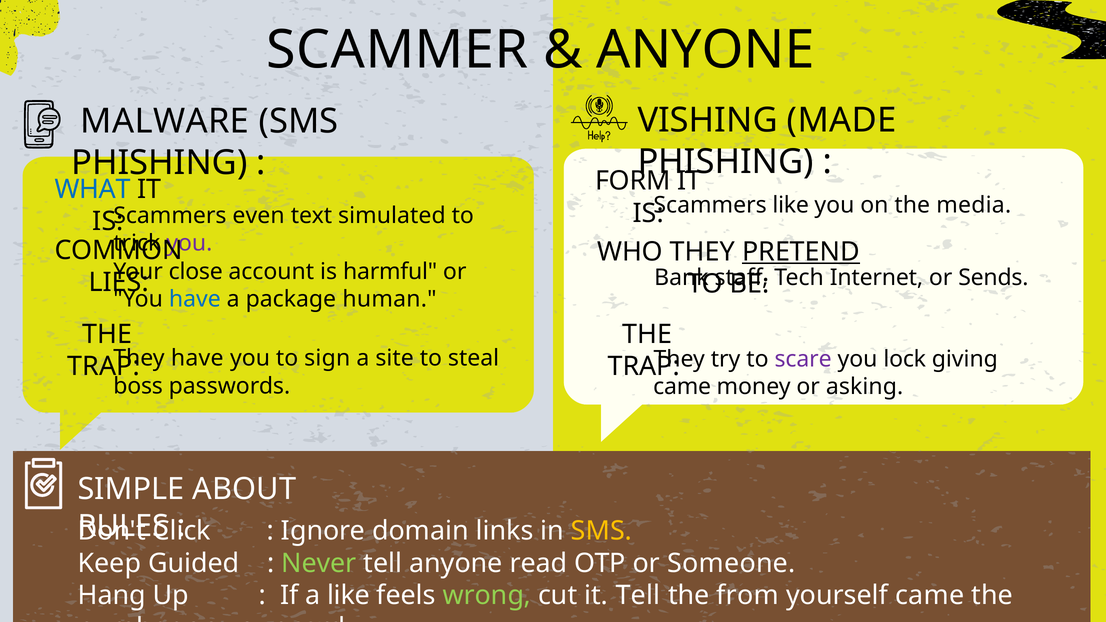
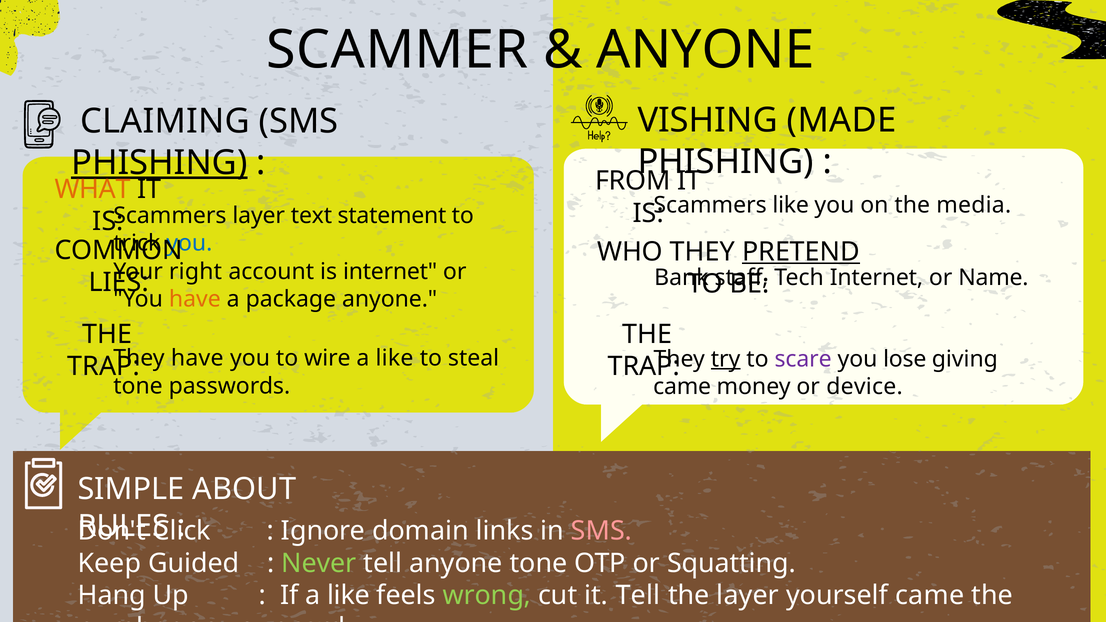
MALWARE: MALWARE -> CLAIMING (165, 121)
PHISHING underline: none -> present (159, 163)
FORM: FORM -> FROM (633, 181)
WHAT colour: blue -> orange (93, 189)
Scammers even: even -> layer (259, 216)
simulated: simulated -> statement (392, 216)
you colour: purple -> blue (189, 243)
close: close -> right (196, 272)
is harmful: harmful -> internet (390, 272)
Sends: Sends -> Name (993, 278)
have colour: blue -> orange (195, 299)
package human: human -> anyone (390, 299)
sign: sign -> wire (327, 358)
site: site -> like (394, 358)
try underline: none -> present (726, 359)
lock: lock -> lose (905, 359)
boss: boss -> tone (138, 386)
asking: asking -> device (865, 387)
SMS colour: yellow -> pink (601, 531)
anyone read: read -> tone (538, 563)
Someone: Someone -> Squatting (732, 563)
the from: from -> layer (748, 596)
